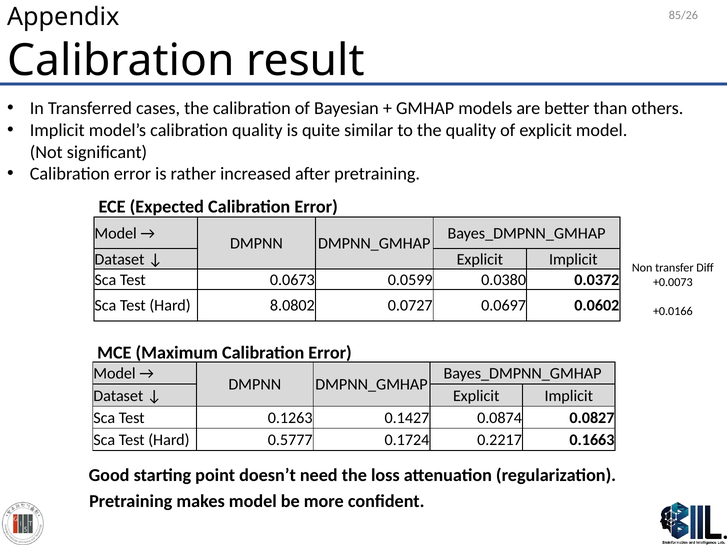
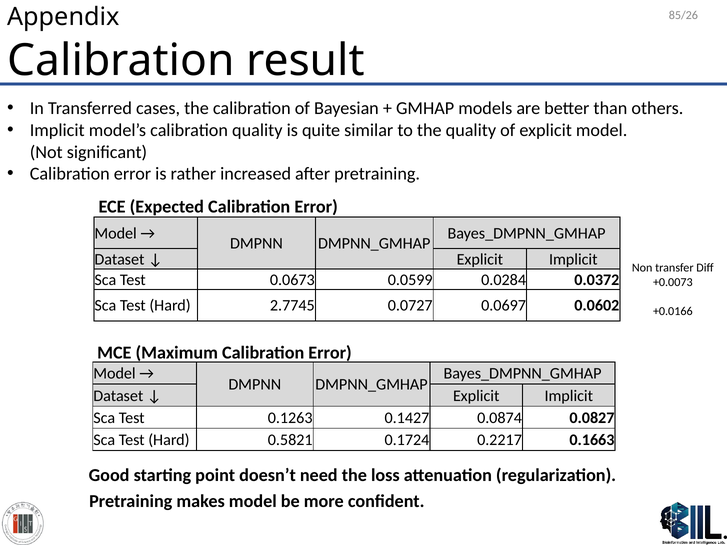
0.0380: 0.0380 -> 0.0284 (504, 280)
8.0802: 8.0802 -> 2.7745 (292, 306)
0.5777: 0.5777 -> 0.5821 (290, 440)
